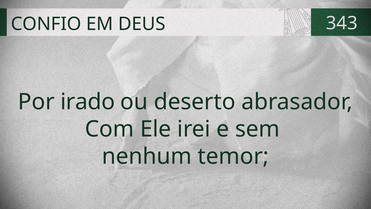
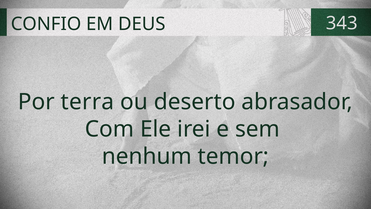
irado: irado -> terra (87, 102)
